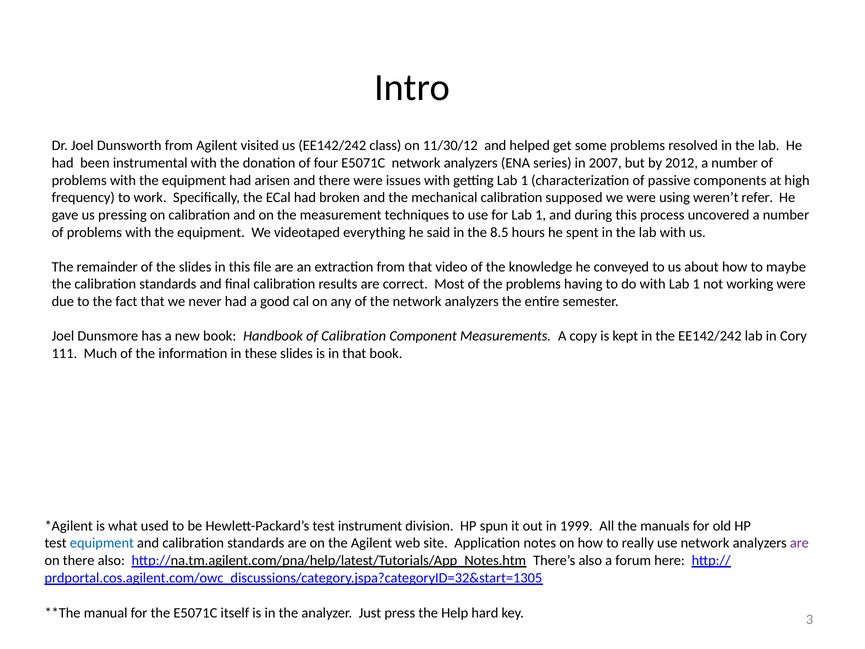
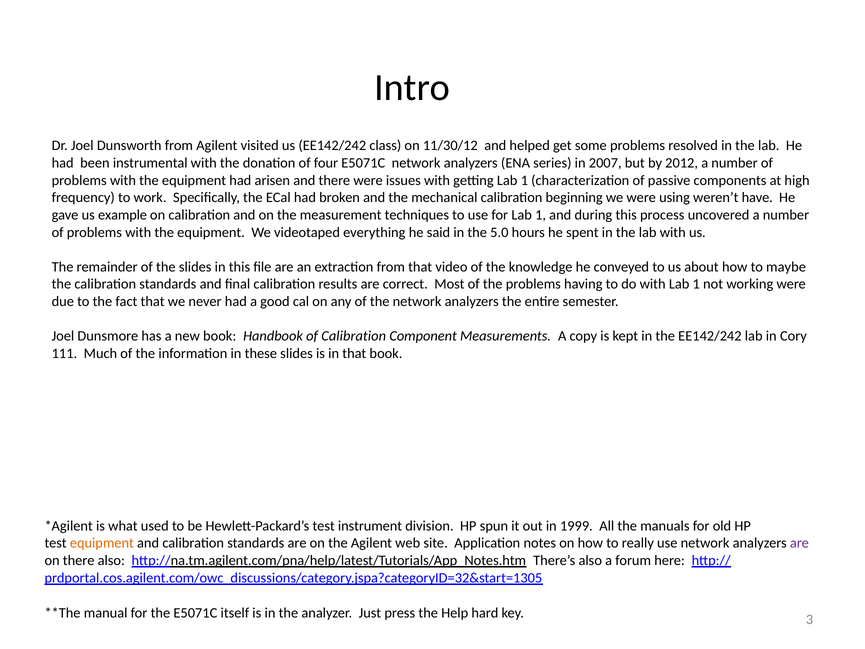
supposed: supposed -> beginning (574, 198)
refer: refer -> have (757, 198)
pressing: pressing -> example (123, 215)
8.5: 8.5 -> 5.0 (499, 232)
equipment colour: blue -> orange (102, 543)
